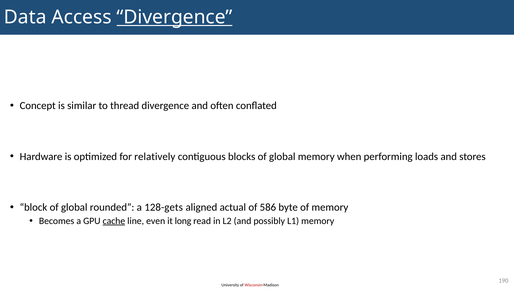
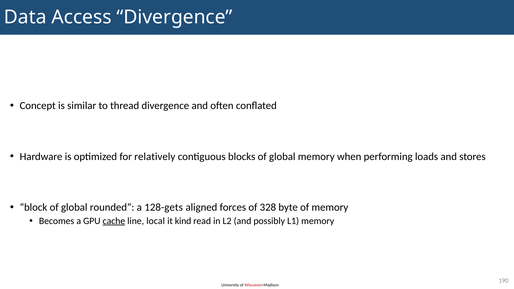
Divergence underline: present -> none (175, 17)
actual: actual -> forces (233, 207)
586: 586 -> 328 (268, 207)
even: even -> local (156, 221)
long: long -> kind (183, 221)
